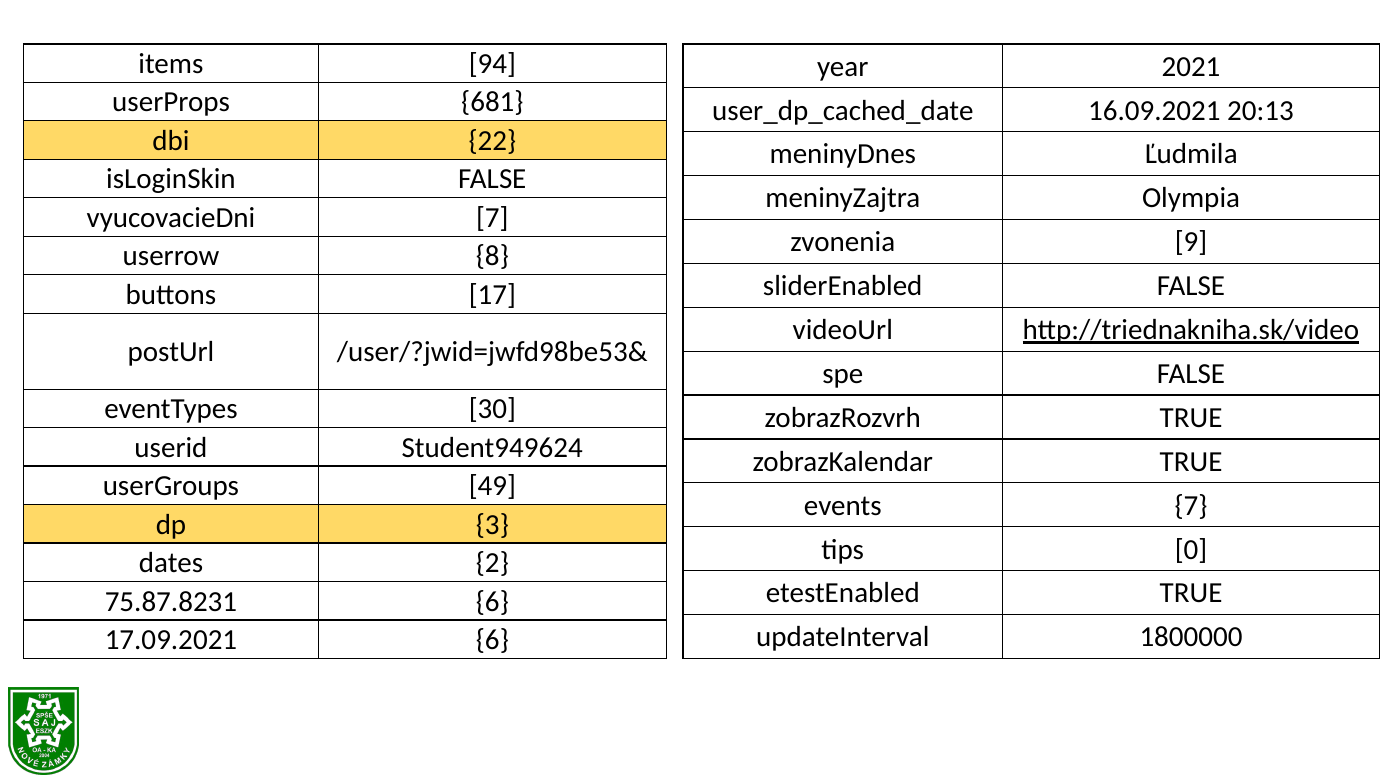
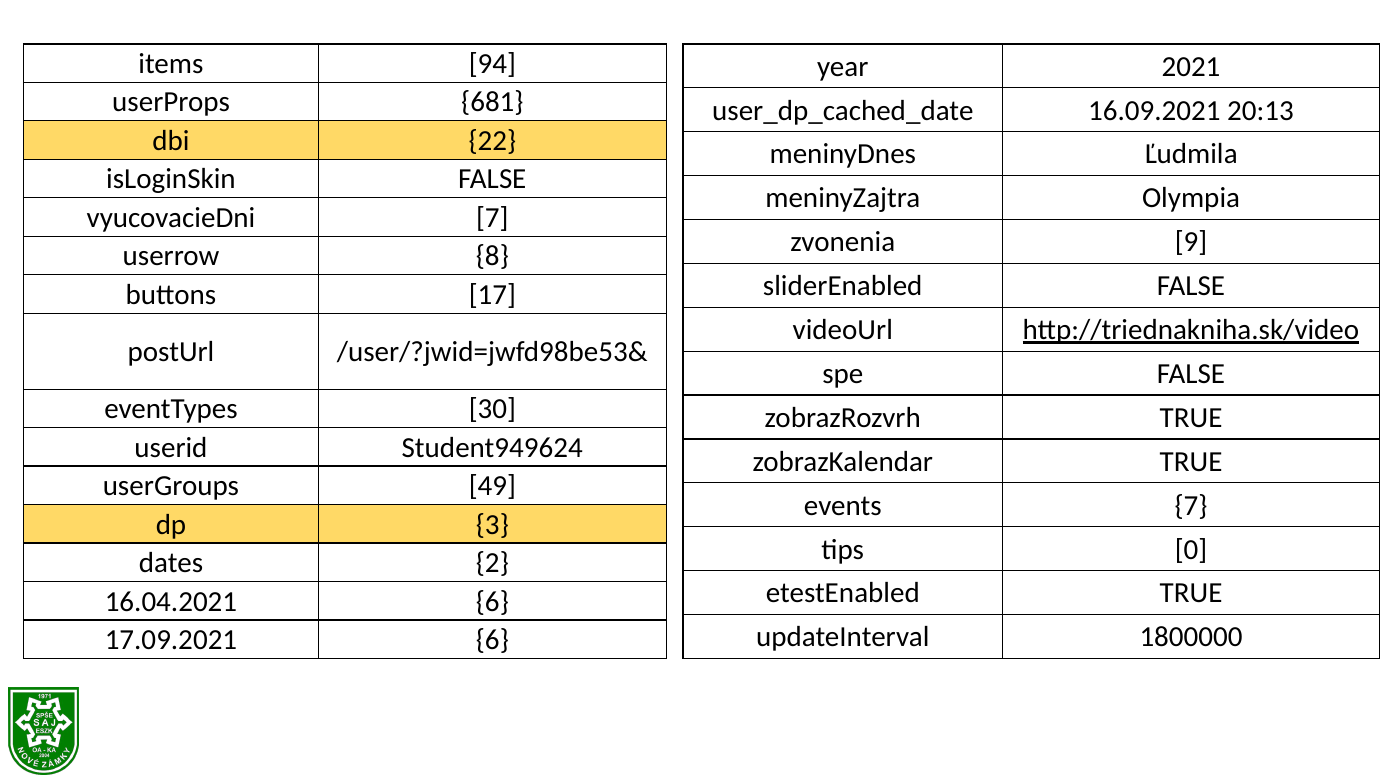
75.87.8231: 75.87.8231 -> 16.04.2021 (171, 602)
